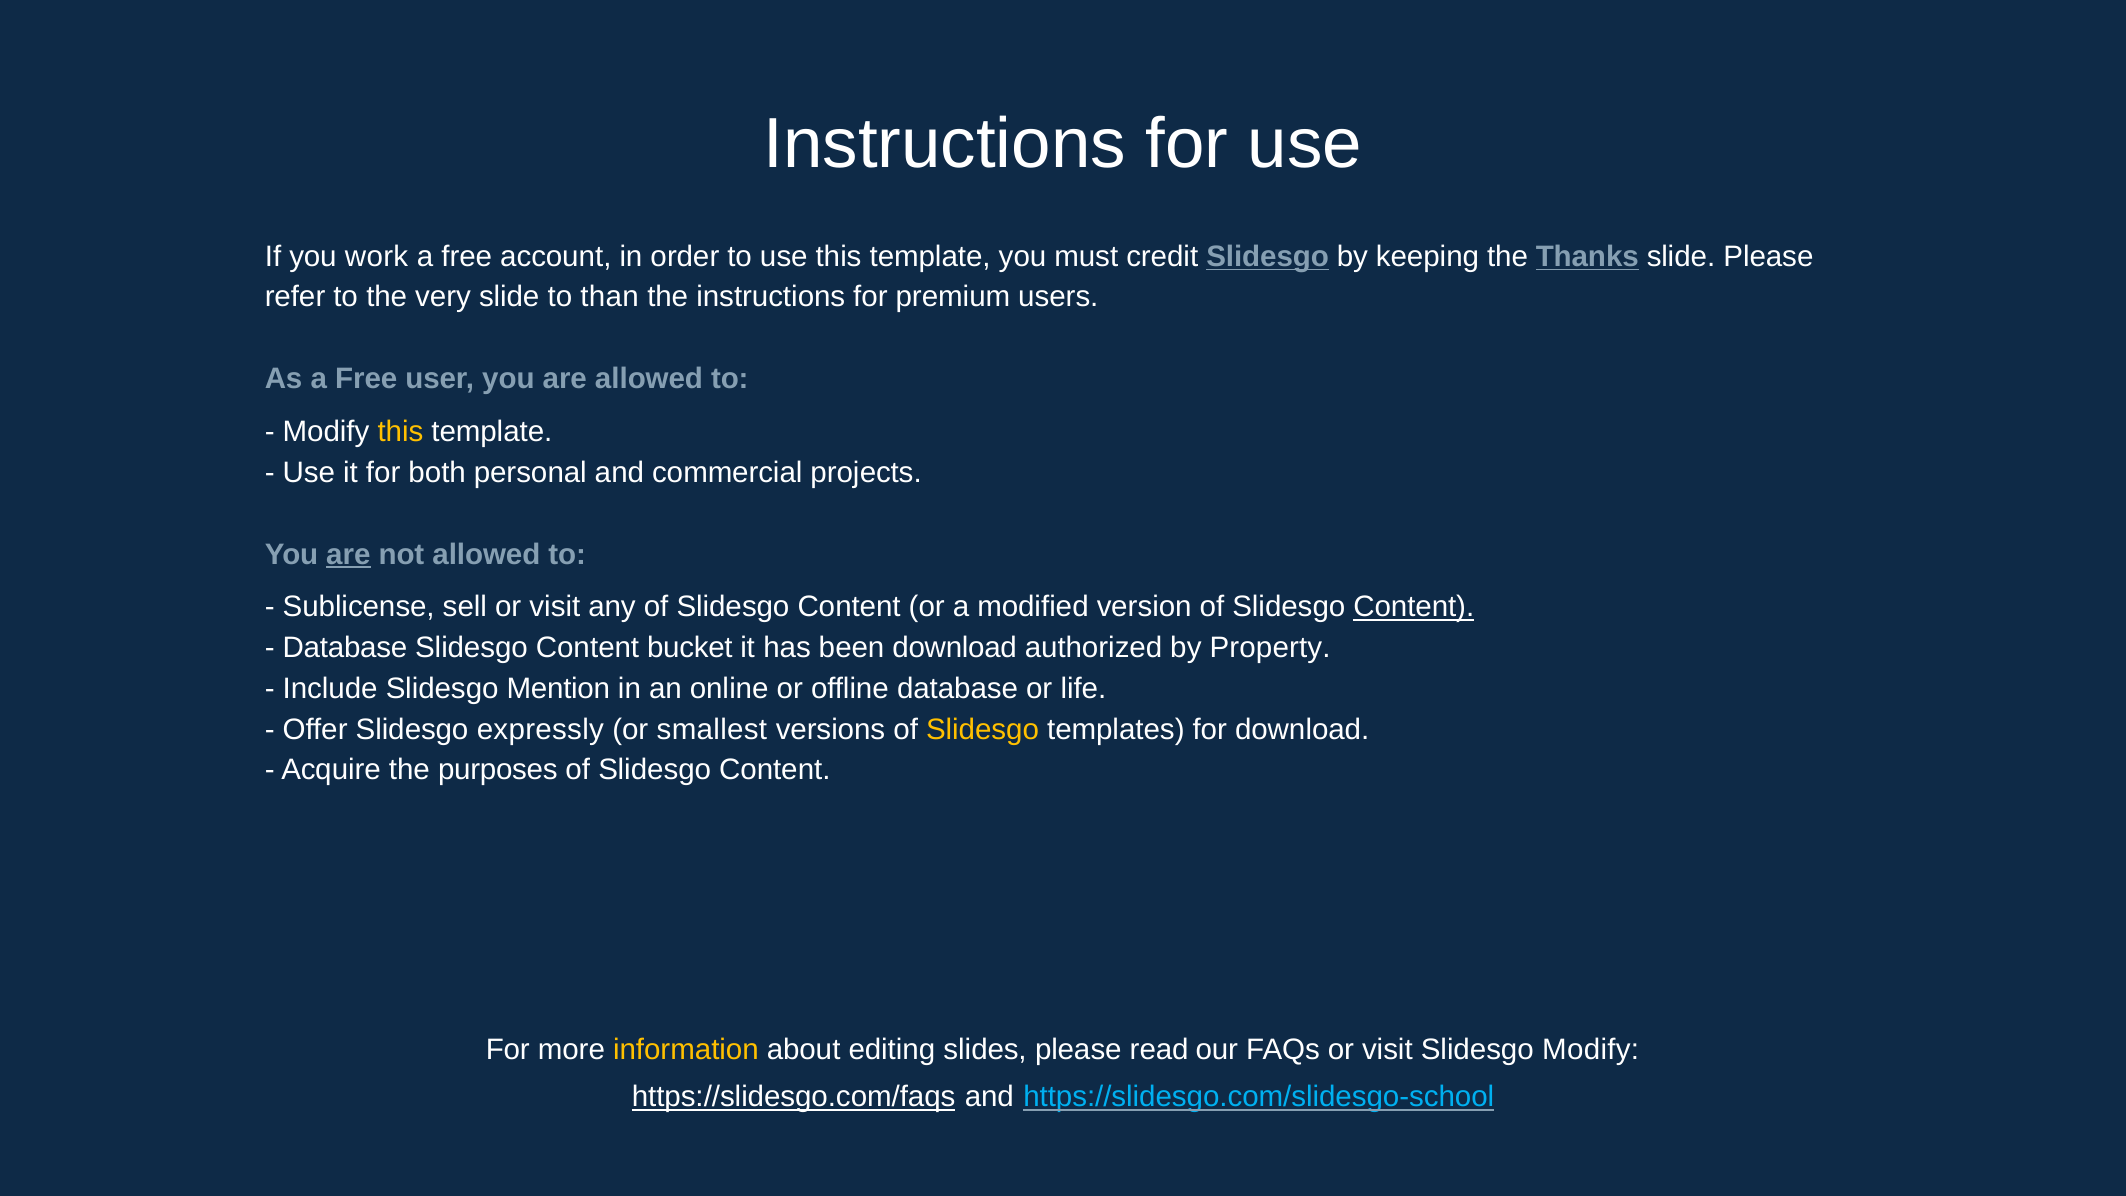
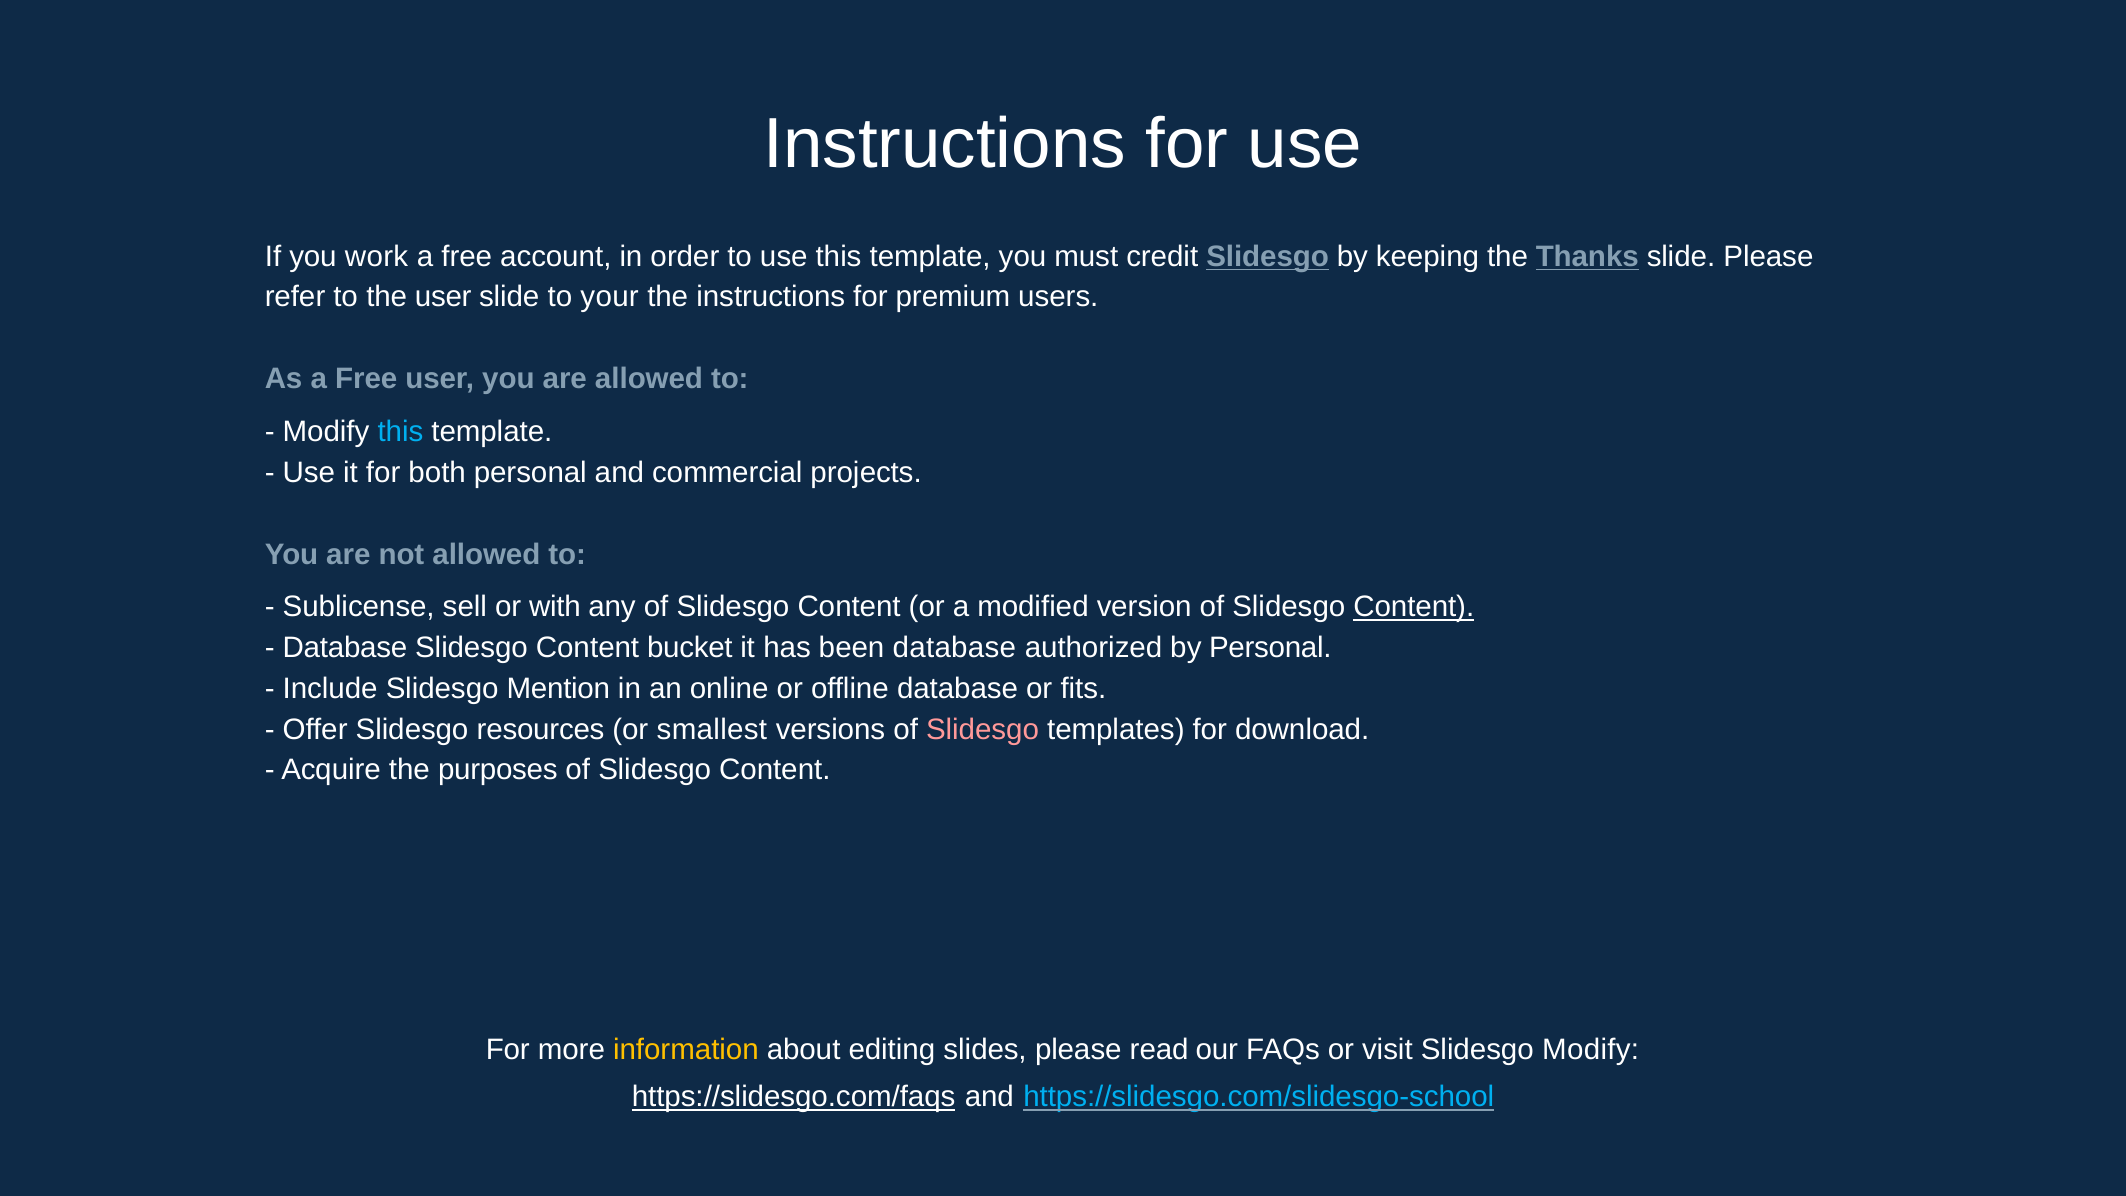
the very: very -> user (443, 297)
than: than -> your (610, 297)
this colour: yellow -> light blue (400, 432)
are underline: present -> none (348, 555)
sell or visit: visit -> with (555, 607)
been download: download -> database (954, 648)
by Property: Property -> Personal (1270, 648)
life: life -> fits (1083, 689)
expressly: expressly -> resources (541, 729)
Slidesgo colour: yellow -> pink (982, 729)
